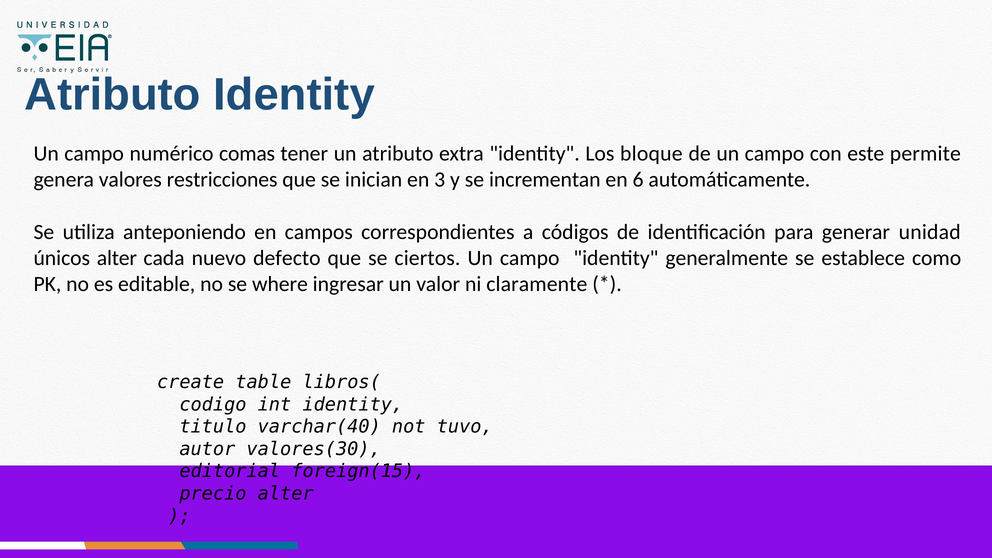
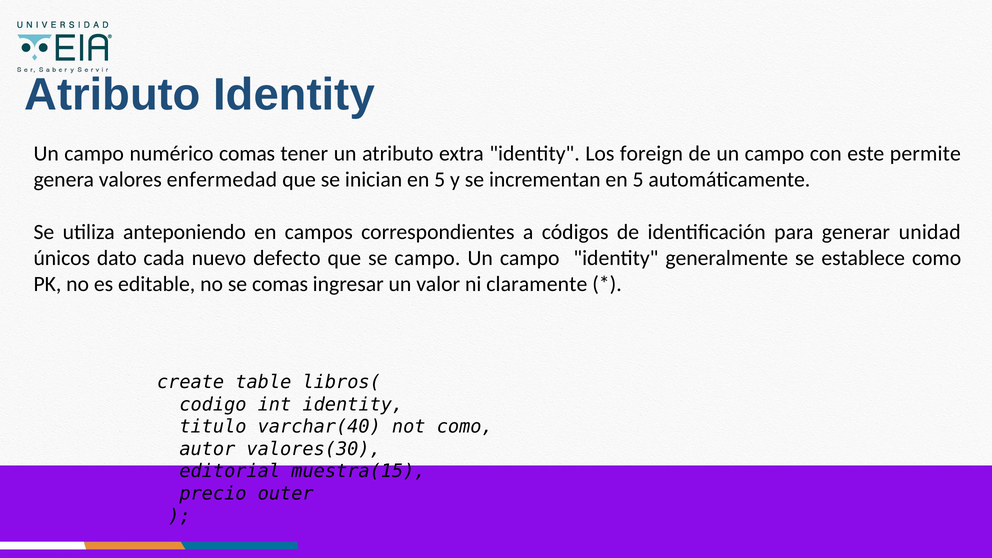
bloque: bloque -> foreign (651, 154)
restricciones: restricciones -> enfermedad (222, 180)
inician en 3: 3 -> 5 (440, 180)
incrementan en 6: 6 -> 5 (638, 180)
únicos alter: alter -> dato (117, 258)
se ciertos: ciertos -> campo (427, 258)
se where: where -> comas (280, 284)
not tuvo: tuvo -> como (465, 427)
foreign(15: foreign(15 -> muestra(15 (358, 471)
precio alter: alter -> outer (286, 494)
